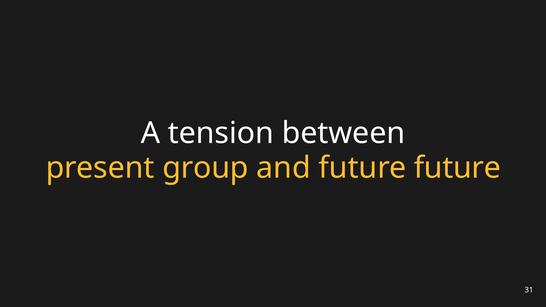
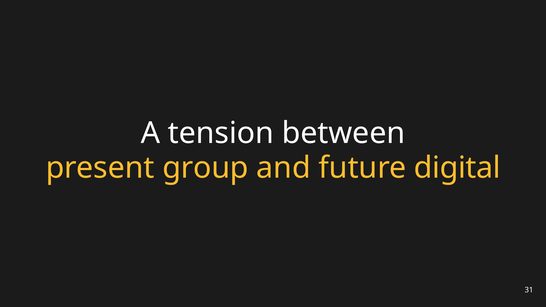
future future: future -> digital (457, 168)
